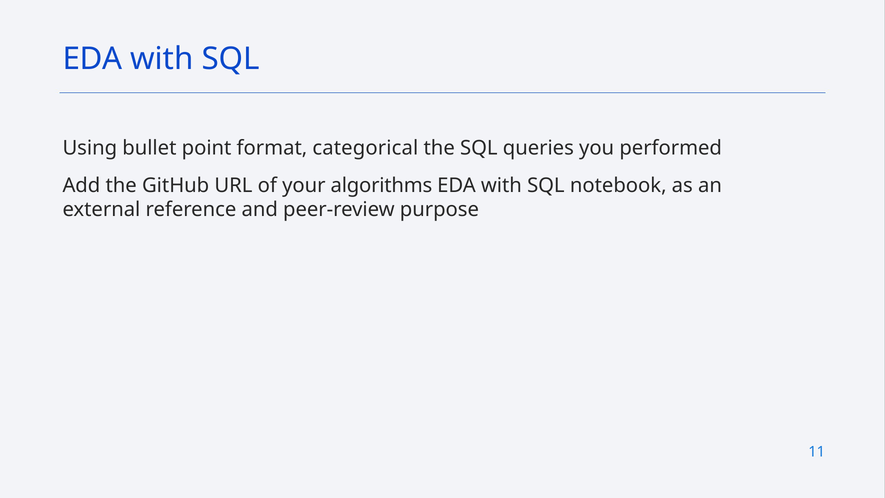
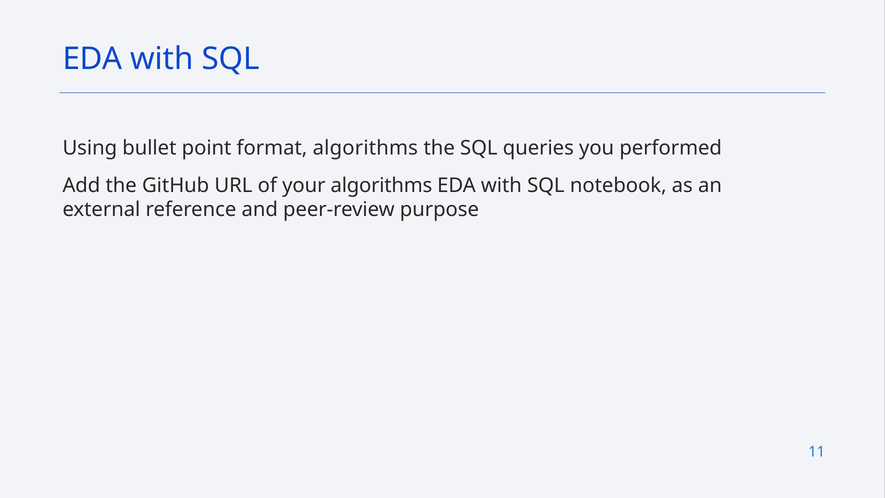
format categorical: categorical -> algorithms (365, 148)
